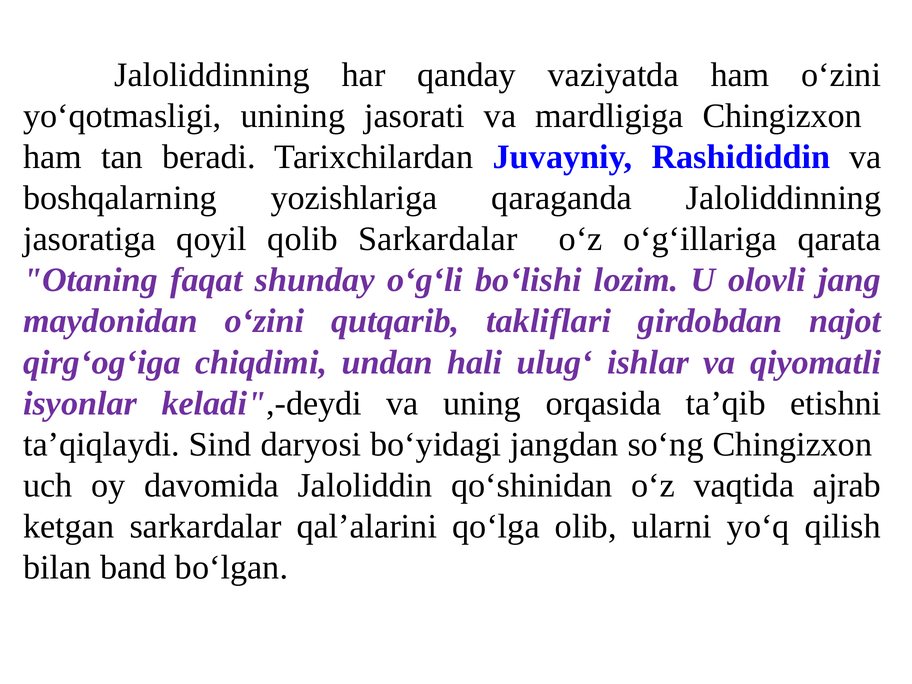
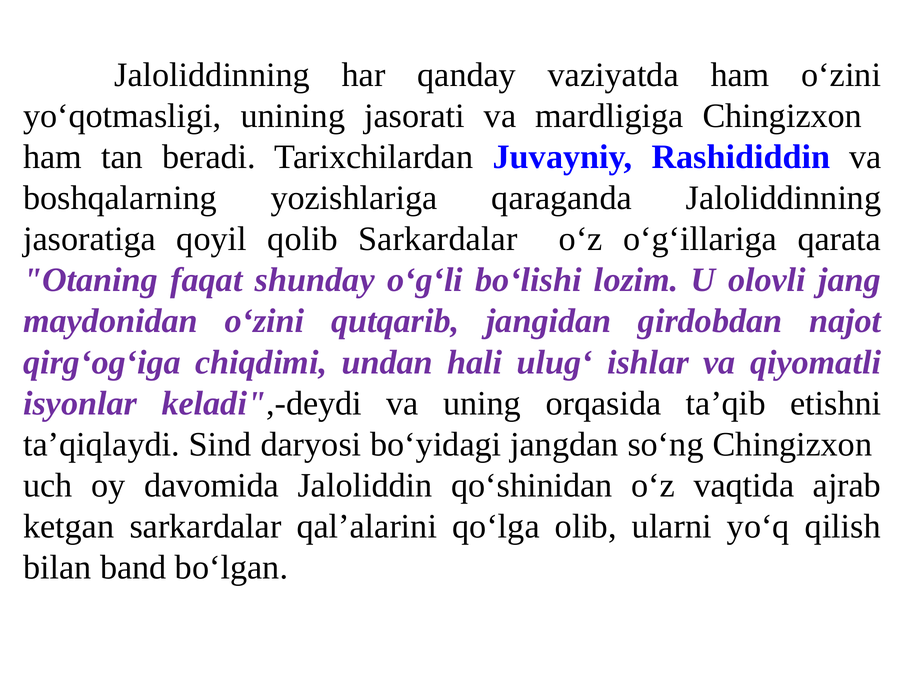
takliflari: takliflari -> jangidan (549, 321)
